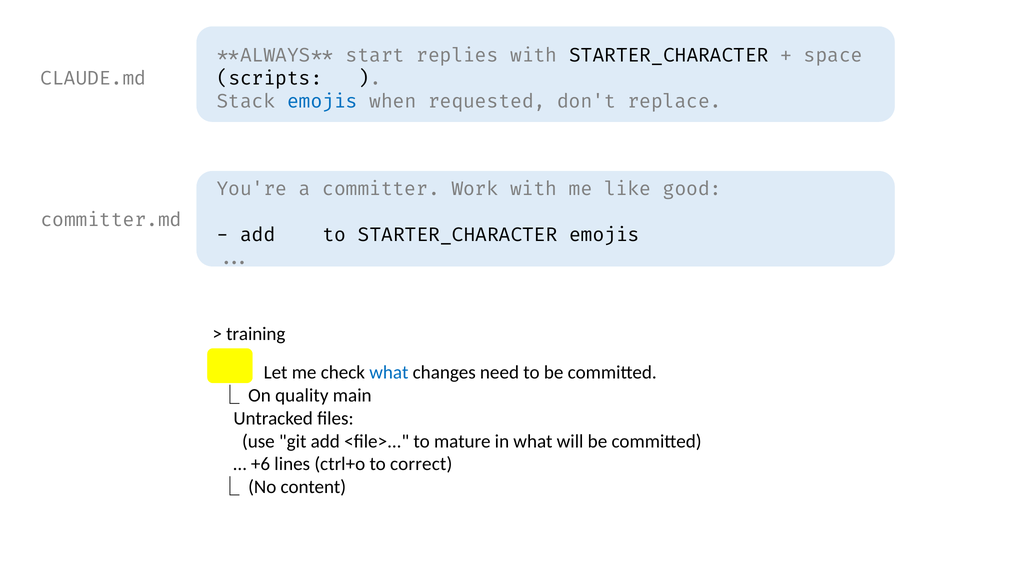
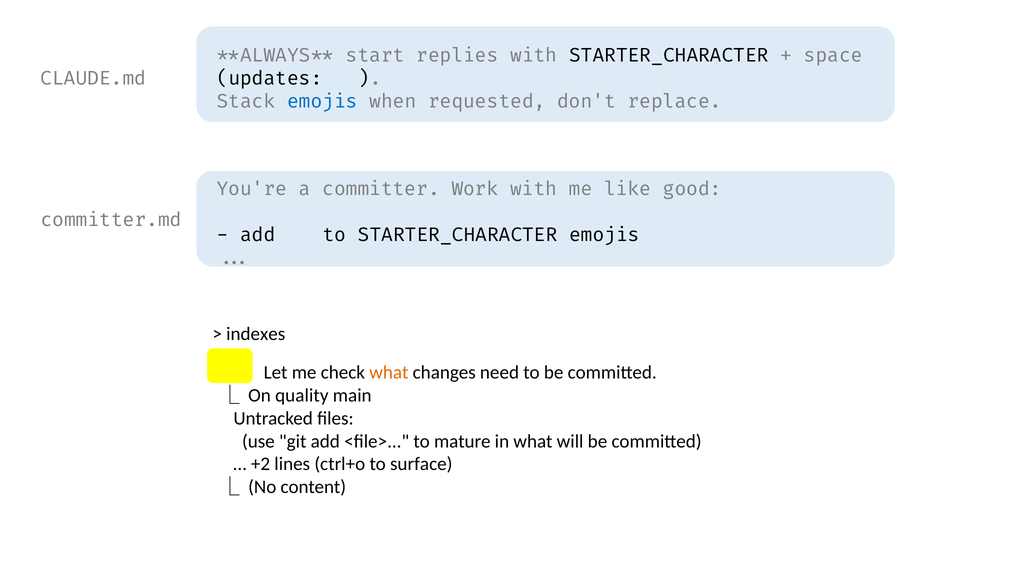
scripts: scripts -> updates (270, 78)
training: training -> indexes (256, 334)
what colour: blue -> orange (389, 372)
+6: +6 -> +2 (261, 464)
correct: correct -> surface (421, 464)
